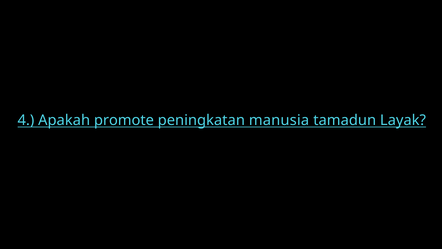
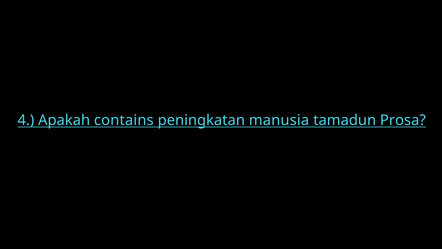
promote: promote -> contains (124, 120)
Layak: Layak -> Prosa (403, 120)
